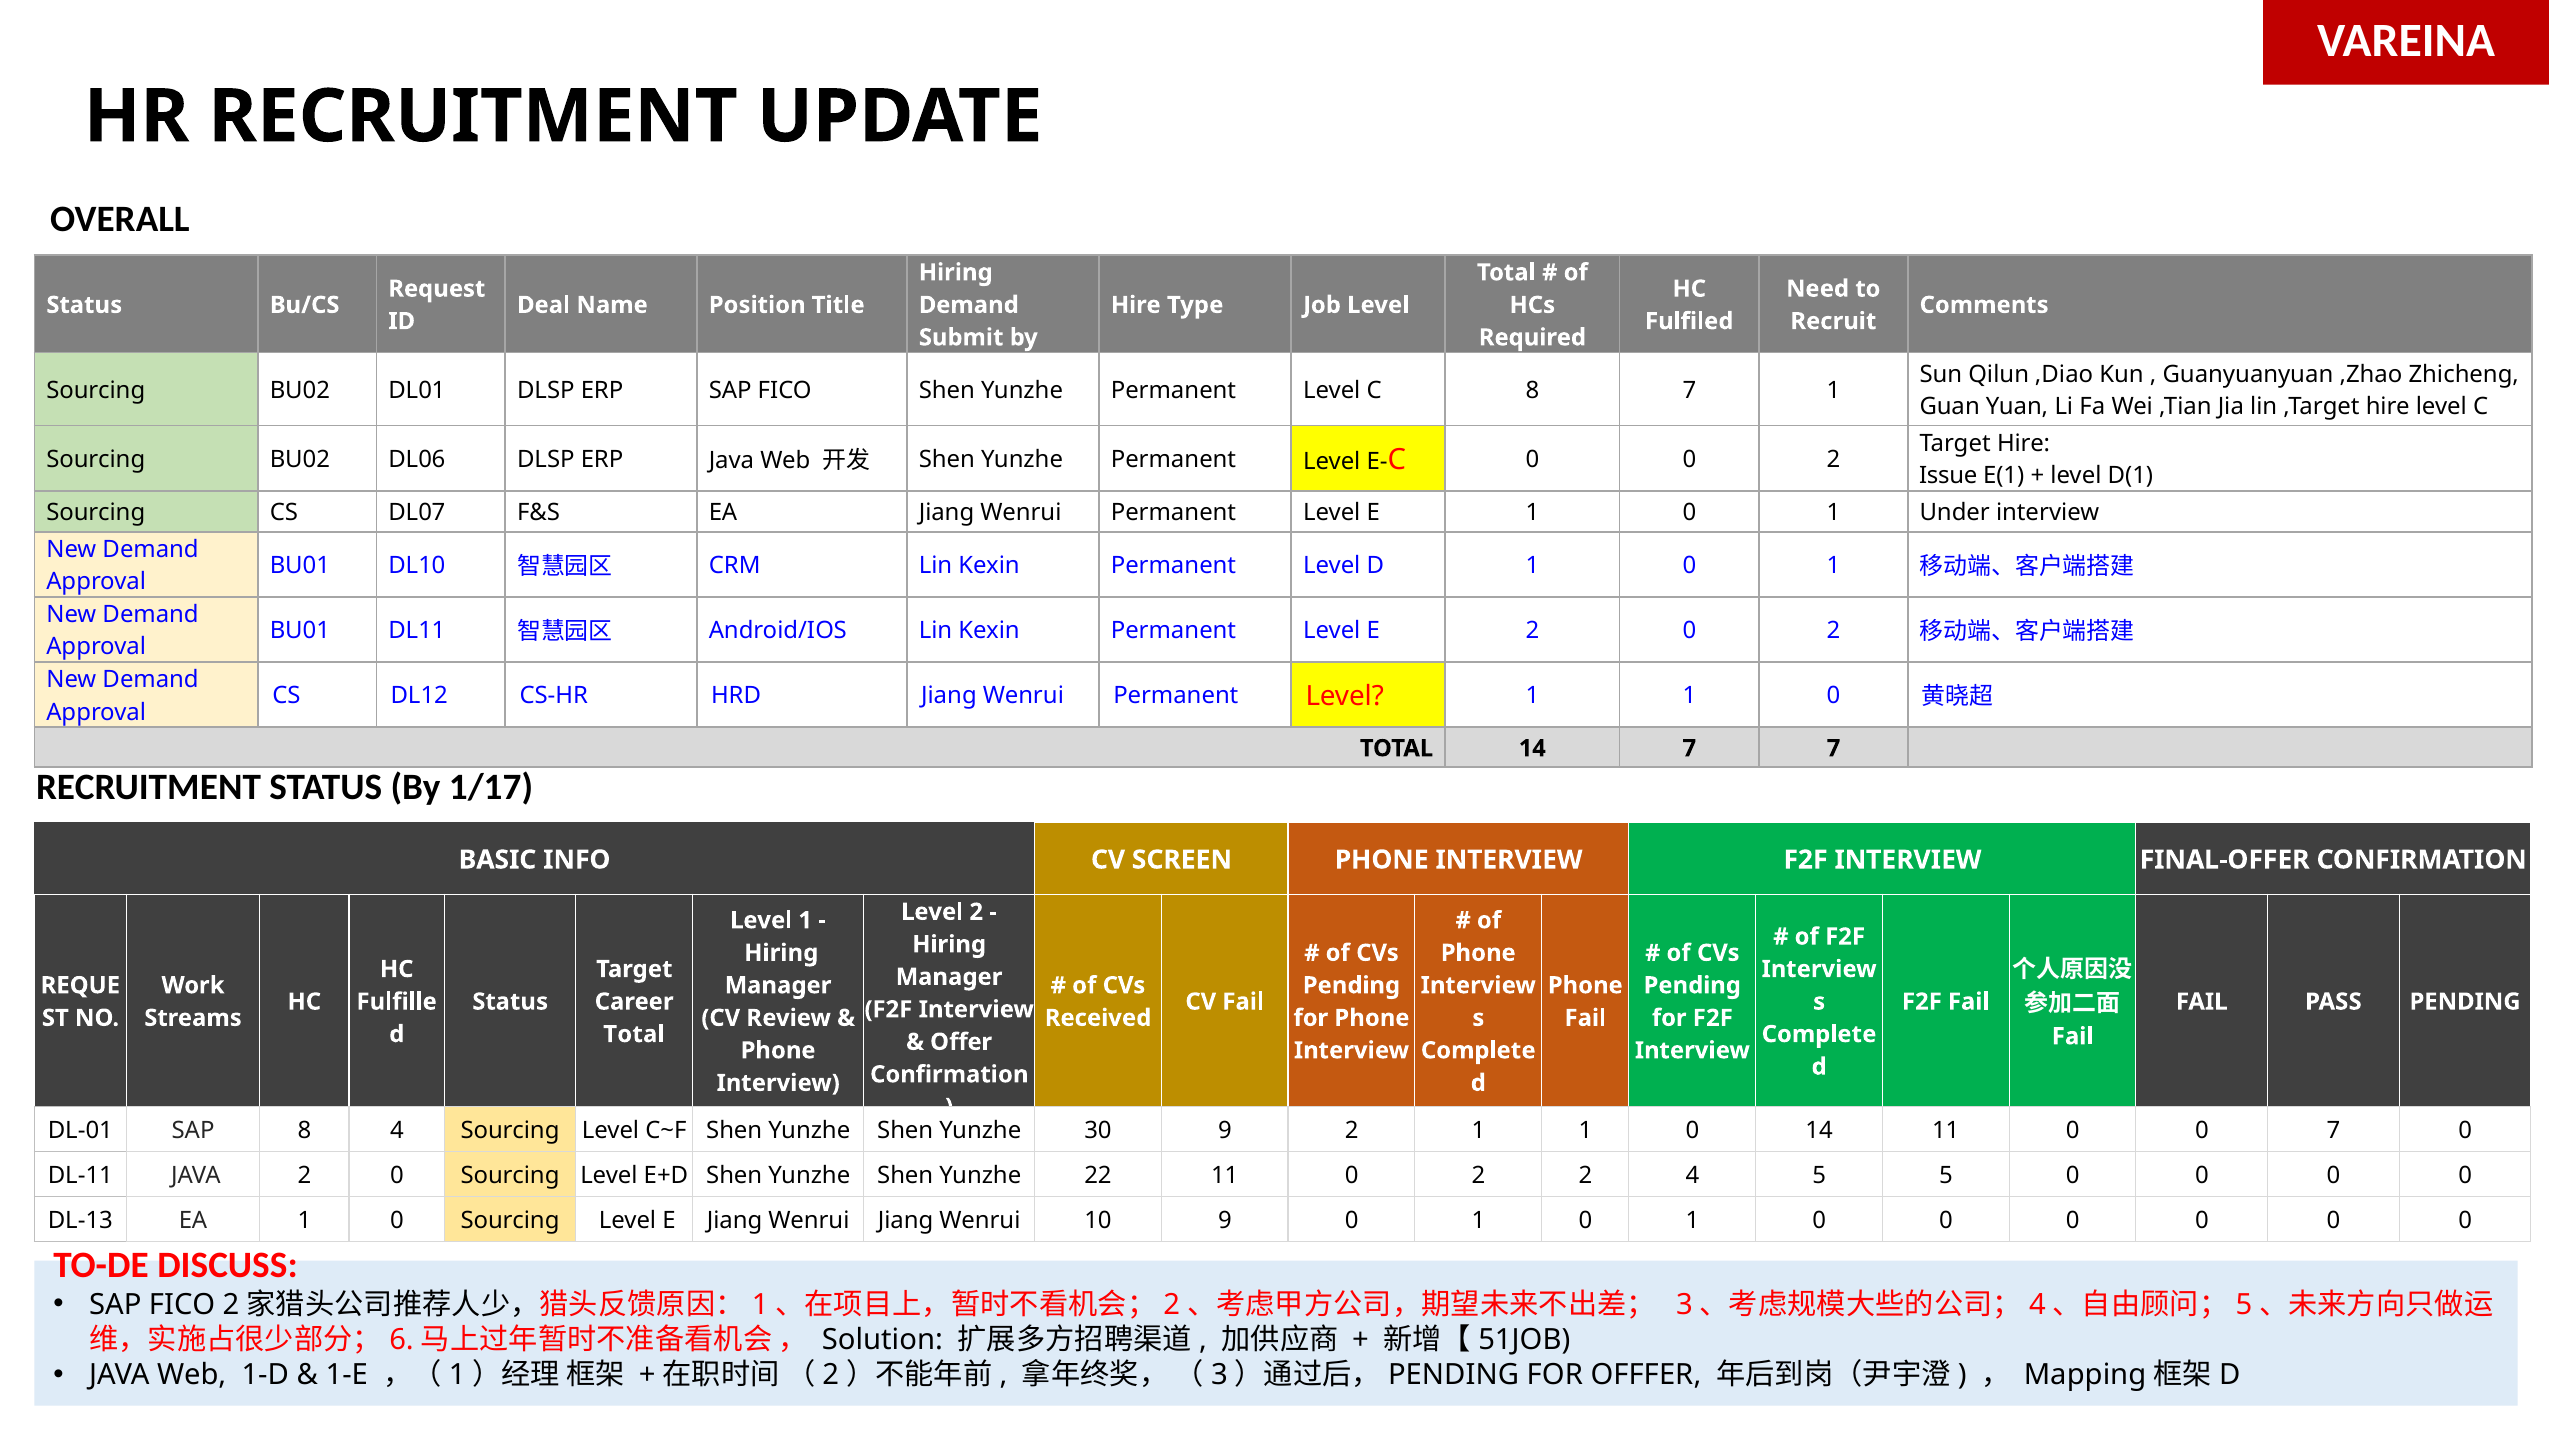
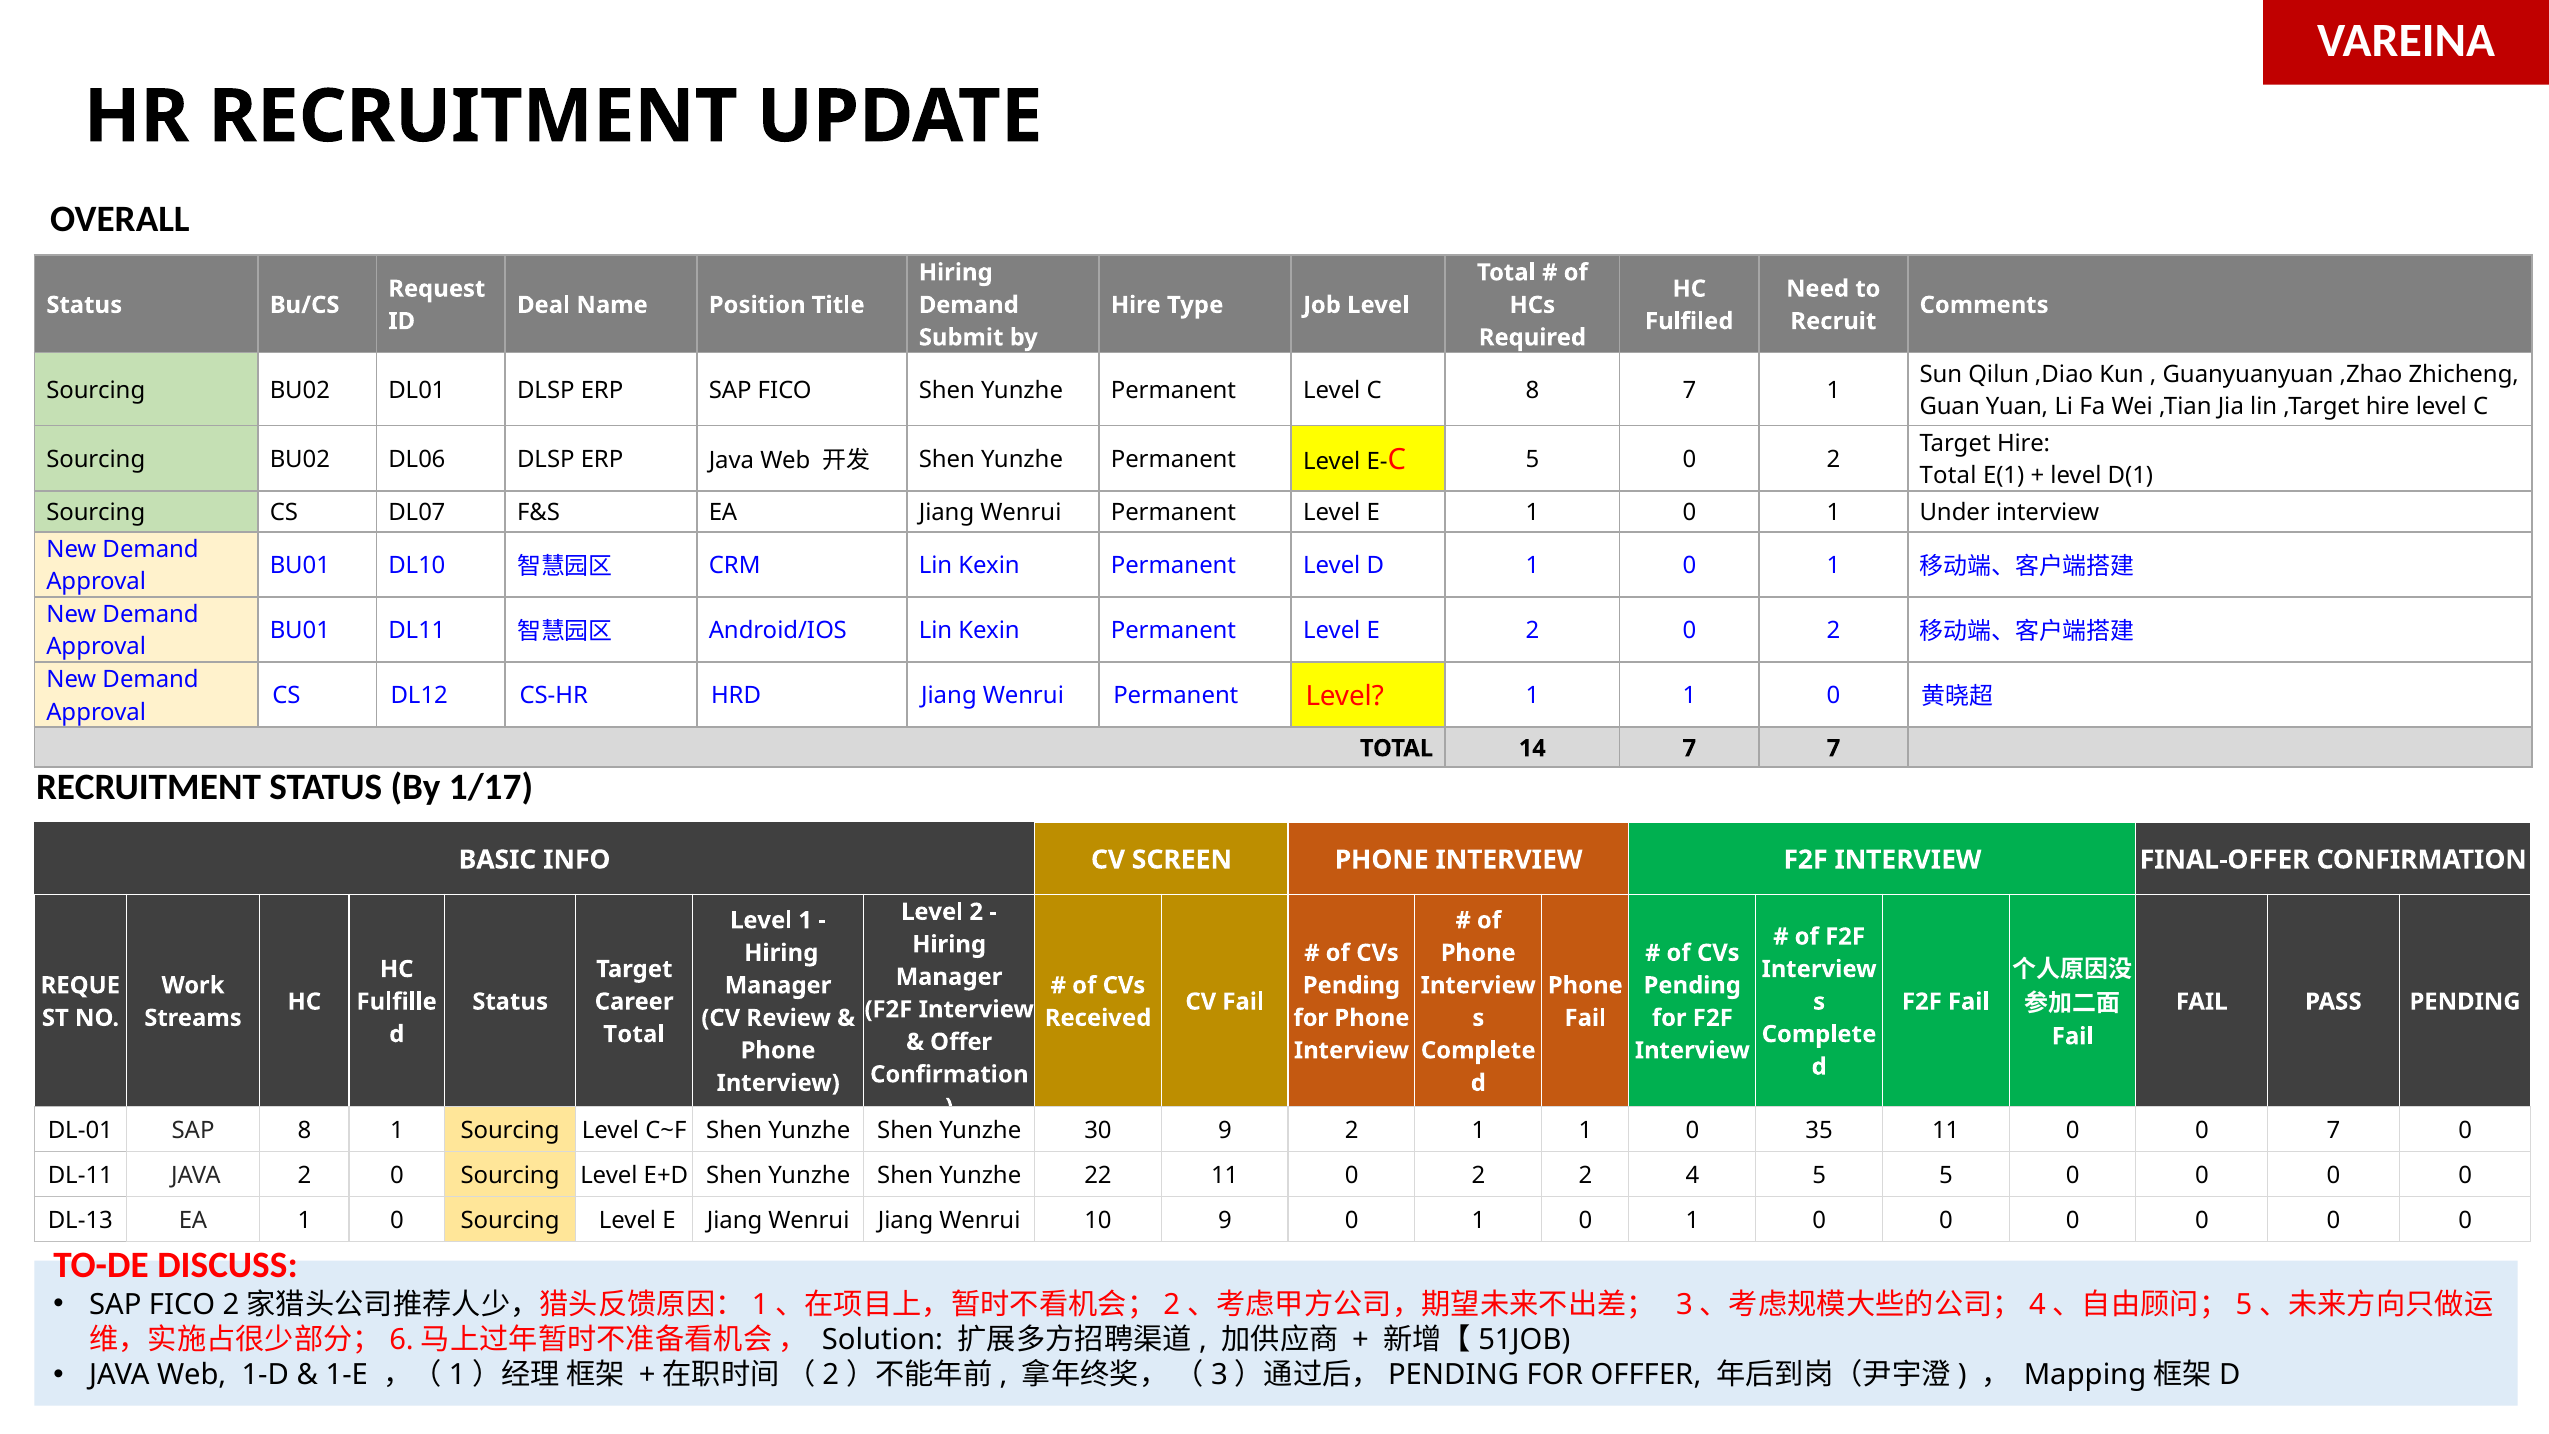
E-C 0: 0 -> 5 (1532, 459)
Issue: Issue -> Total (1948, 476)
8 4: 4 -> 1 (397, 1130)
0 14: 14 -> 35 (1819, 1130)
